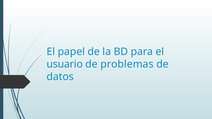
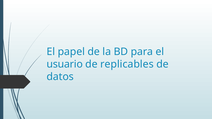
problemas: problemas -> replicables (127, 64)
